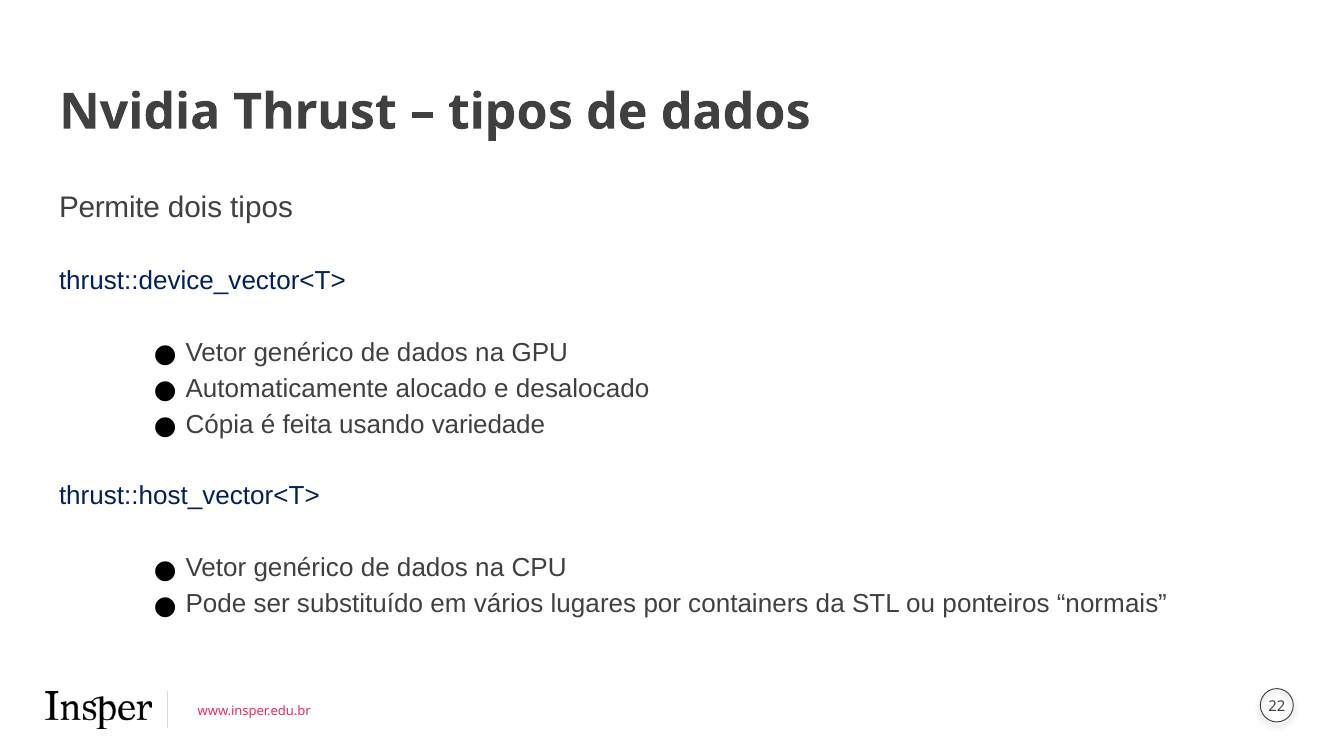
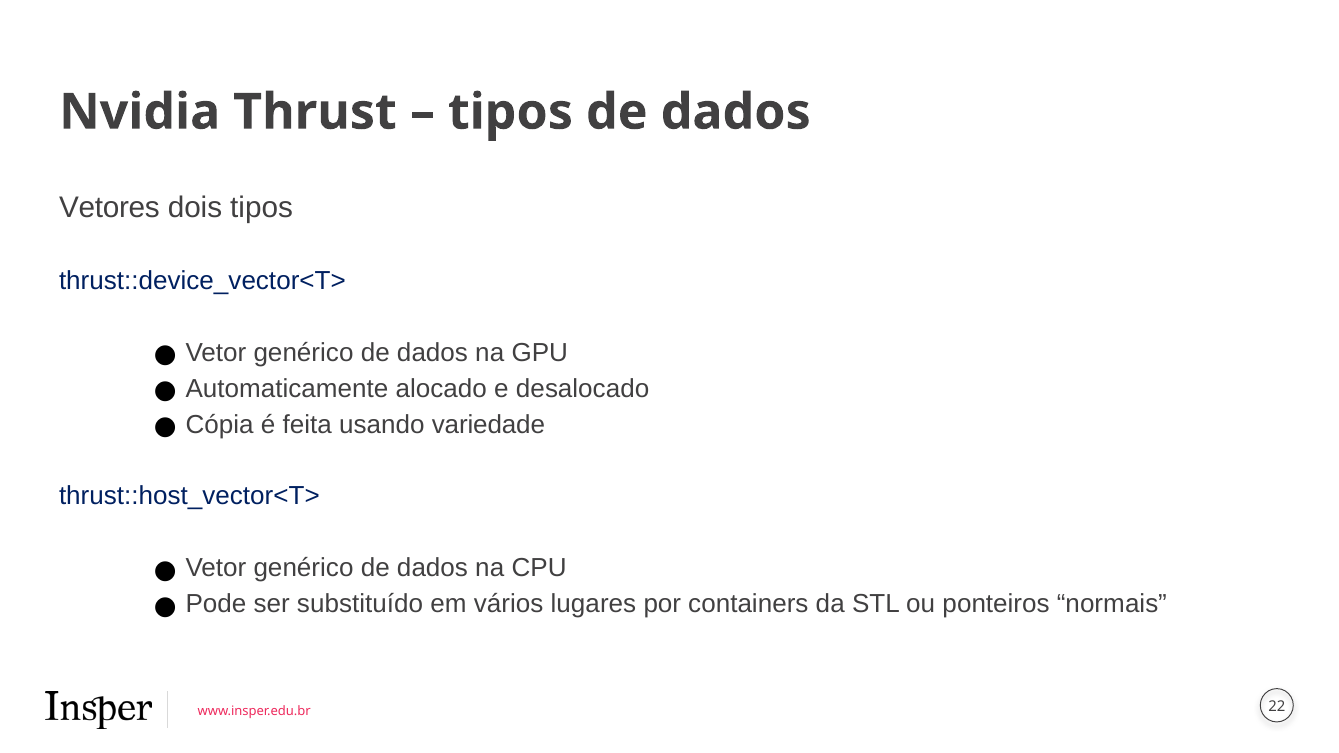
Permite: Permite -> Vetores (109, 207)
